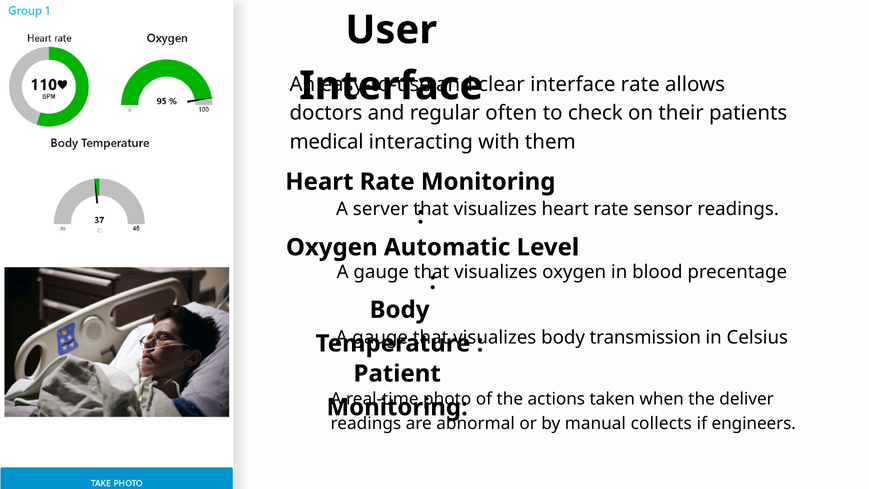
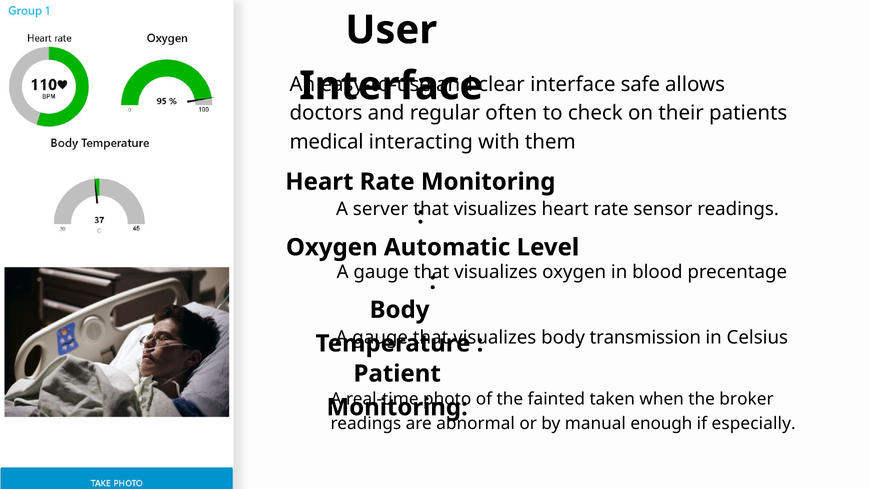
interface rate: rate -> safe (640, 84)
actions: actions -> fainted (556, 399)
deliver: deliver -> broker (747, 399)
collects: collects -> enough (661, 423)
engineers: engineers -> especially (754, 423)
